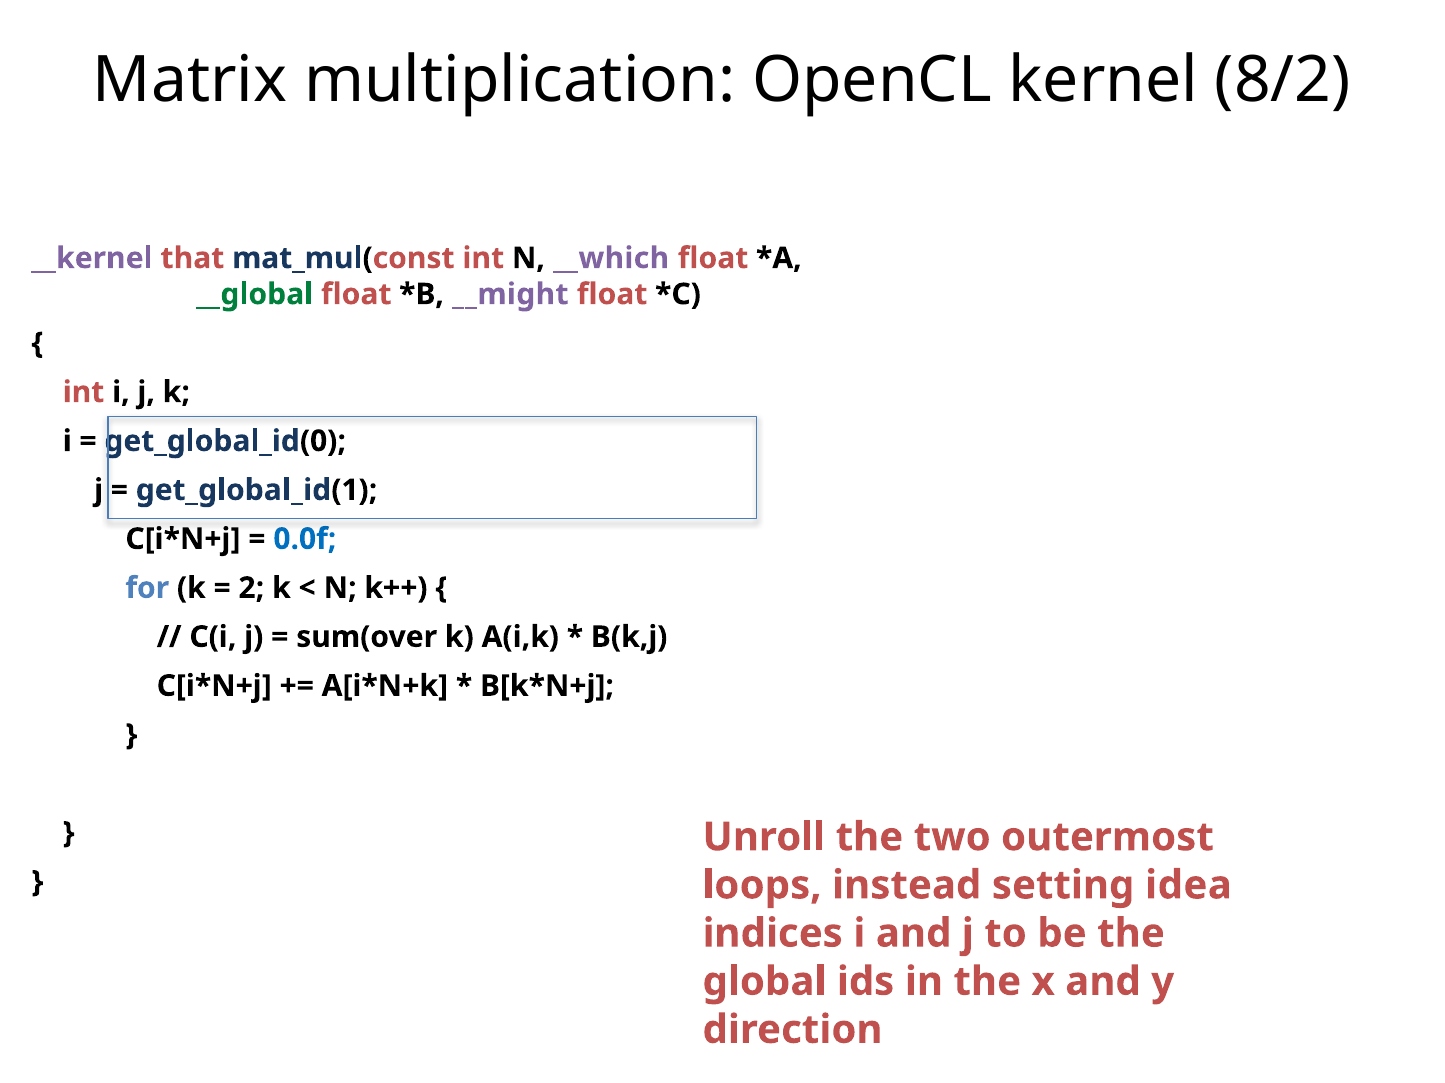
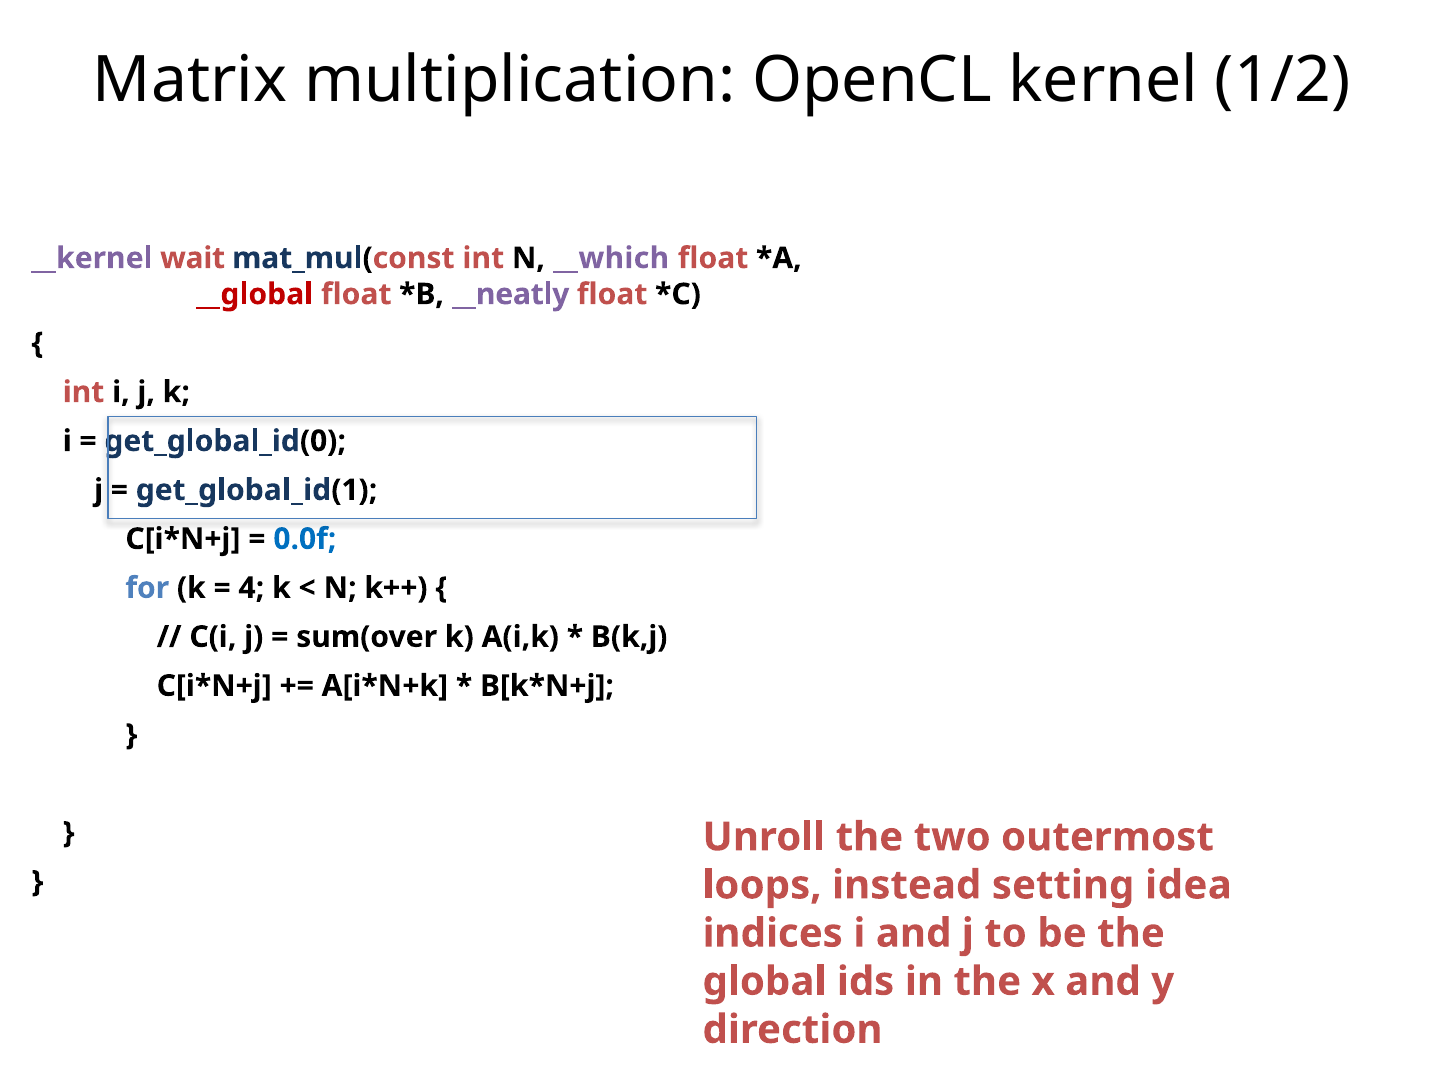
8/2: 8/2 -> 1/2 (1283, 80)
that: that -> wait (193, 258)
__global colour: green -> red (254, 294)
__might: __might -> __neatly (511, 294)
2: 2 -> 4 (251, 588)
